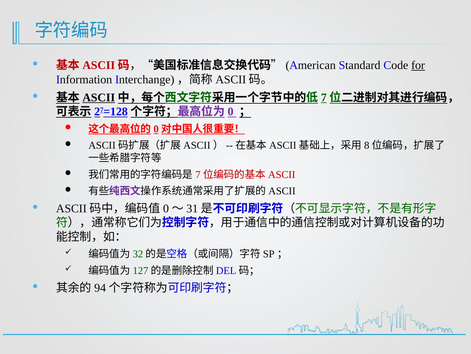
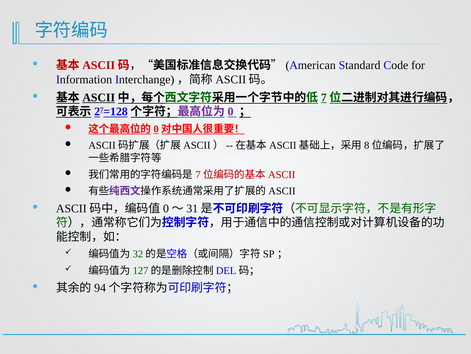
for underline: present -> none (418, 65)
